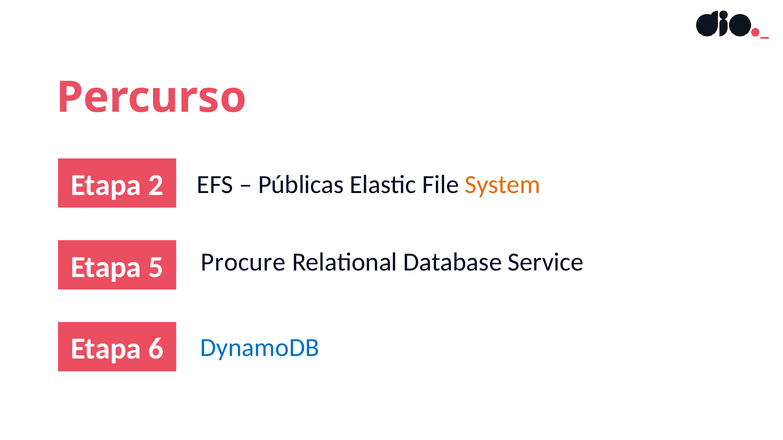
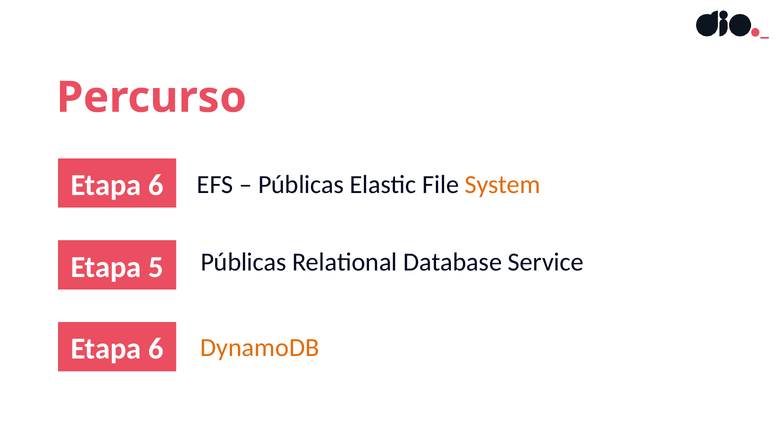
2: 2 -> 6 (156, 185)
Procure: Procure -> Públicas (243, 262)
DynamoDB colour: blue -> orange (260, 348)
